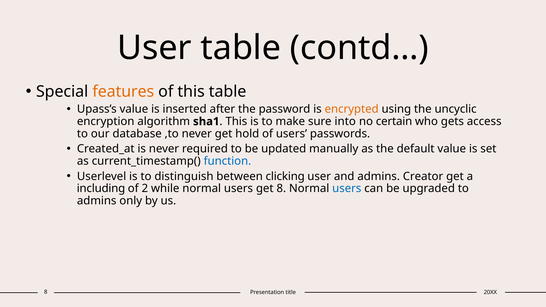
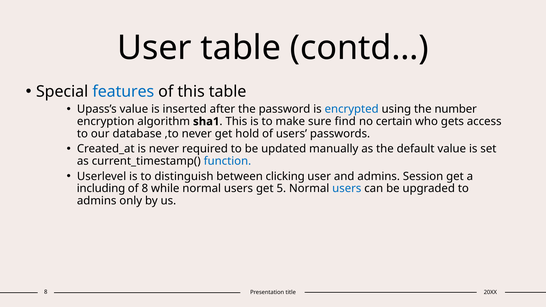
features colour: orange -> blue (123, 92)
encrypted colour: orange -> blue (352, 109)
uncyclic: uncyclic -> number (456, 109)
into: into -> find (345, 122)
Creator: Creator -> Session (423, 176)
of 2: 2 -> 8 (145, 189)
get 8: 8 -> 5 (281, 189)
